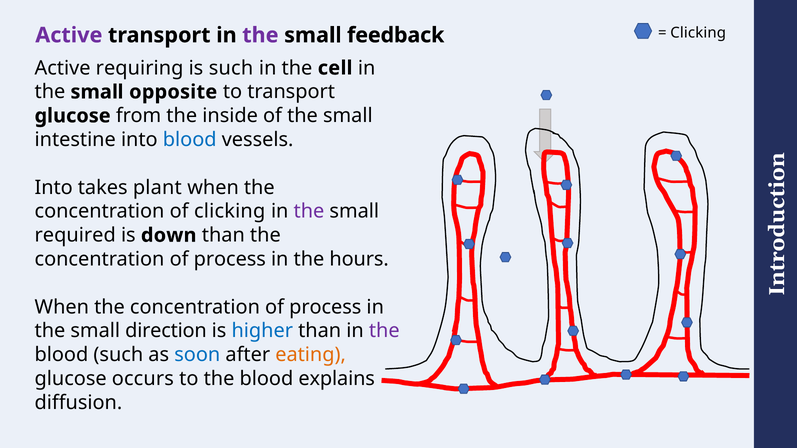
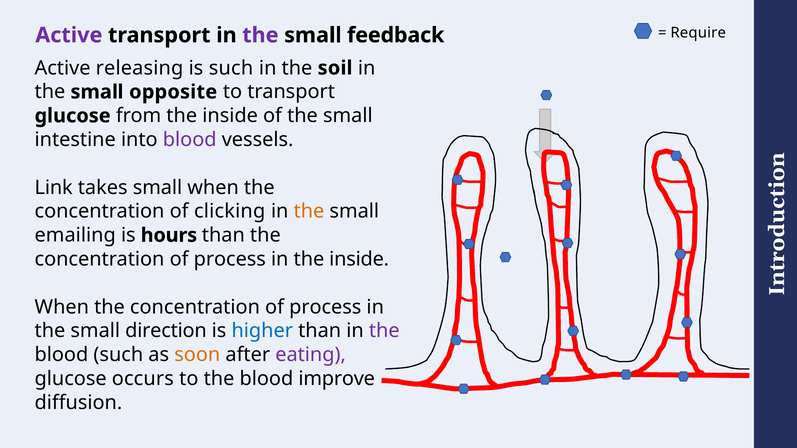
Clicking: Clicking -> Require (698, 33)
requiring: requiring -> releasing (140, 68)
cell: cell -> soil (335, 68)
blood colour: blue -> purple (190, 140)
Into: Into -> Link (54, 188)
takes plant: plant -> small (157, 188)
the colour: purple -> orange (309, 212)
required: required -> emailing (75, 235)
down: down -> hours (169, 235)
in the hours: hours -> inside (359, 259)
soon colour: blue -> orange (197, 355)
eating colour: orange -> purple (311, 355)
explains: explains -> improve (337, 379)
